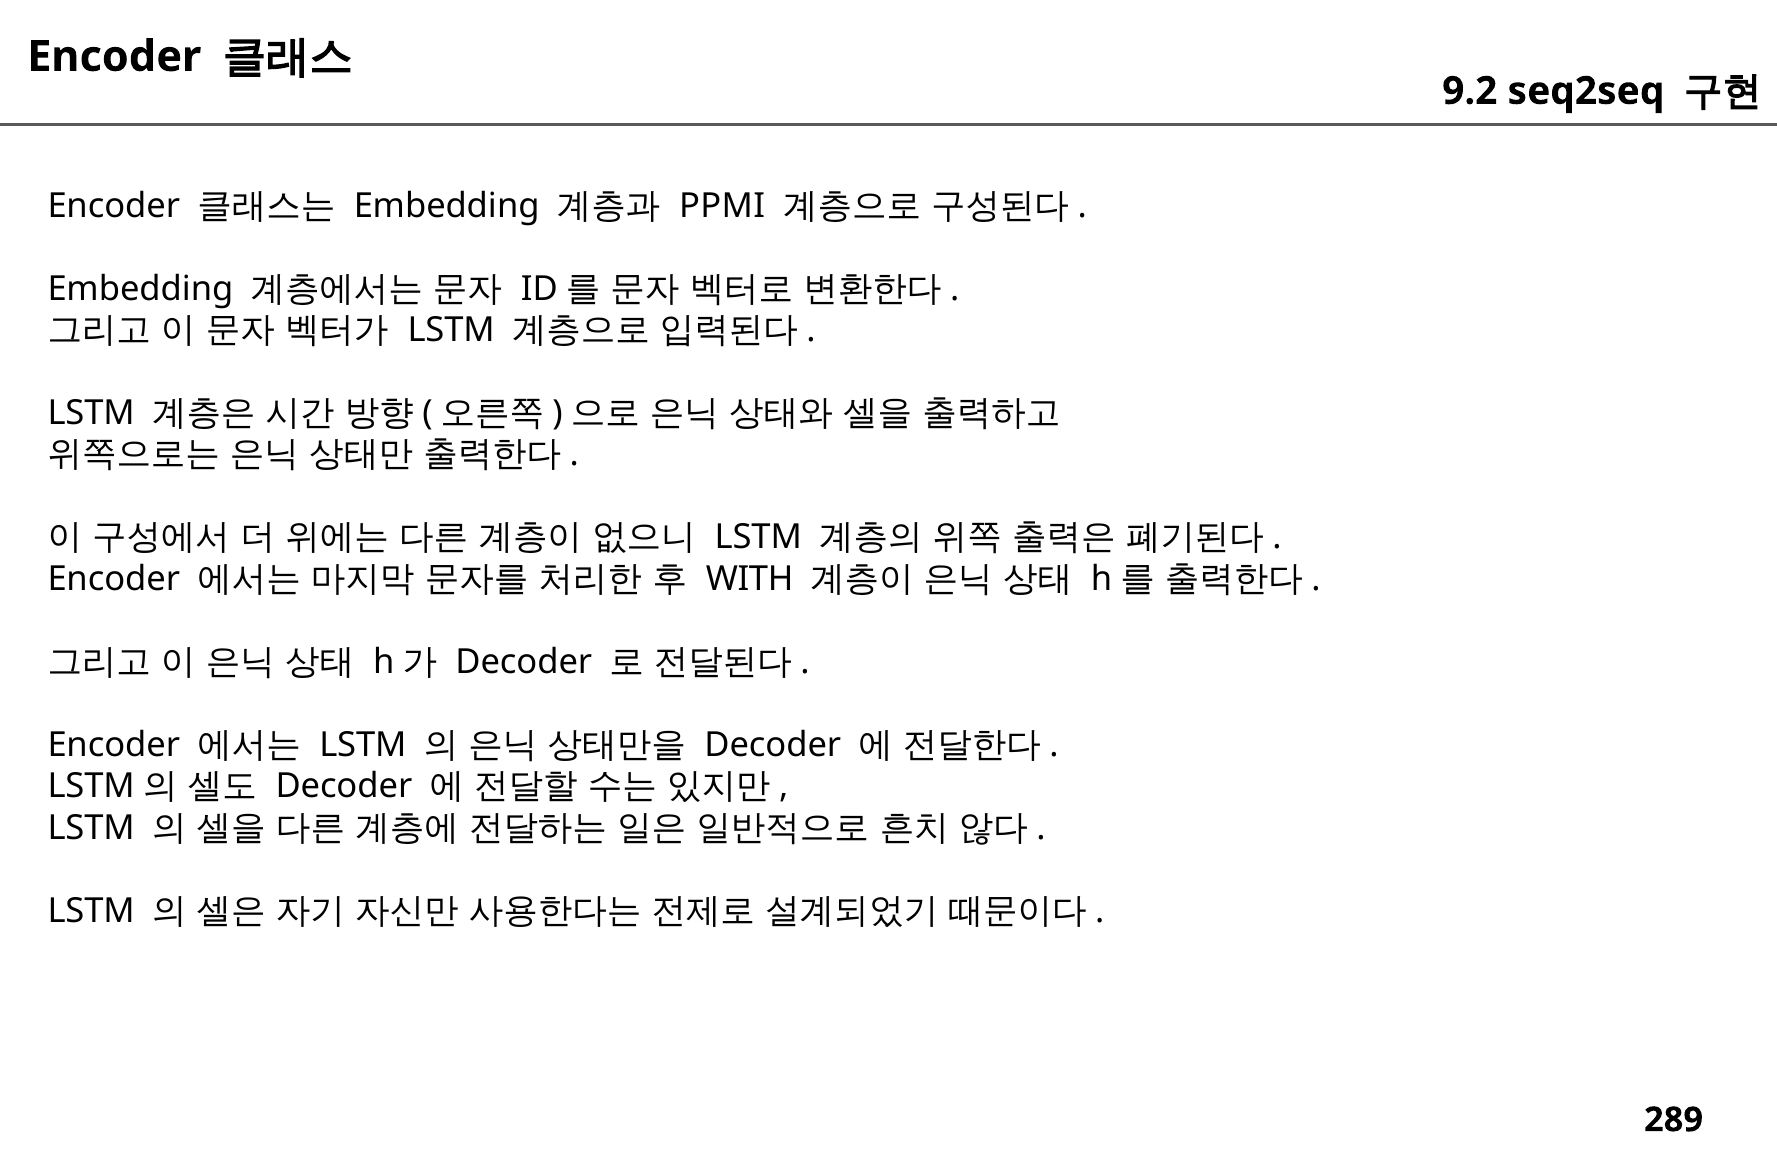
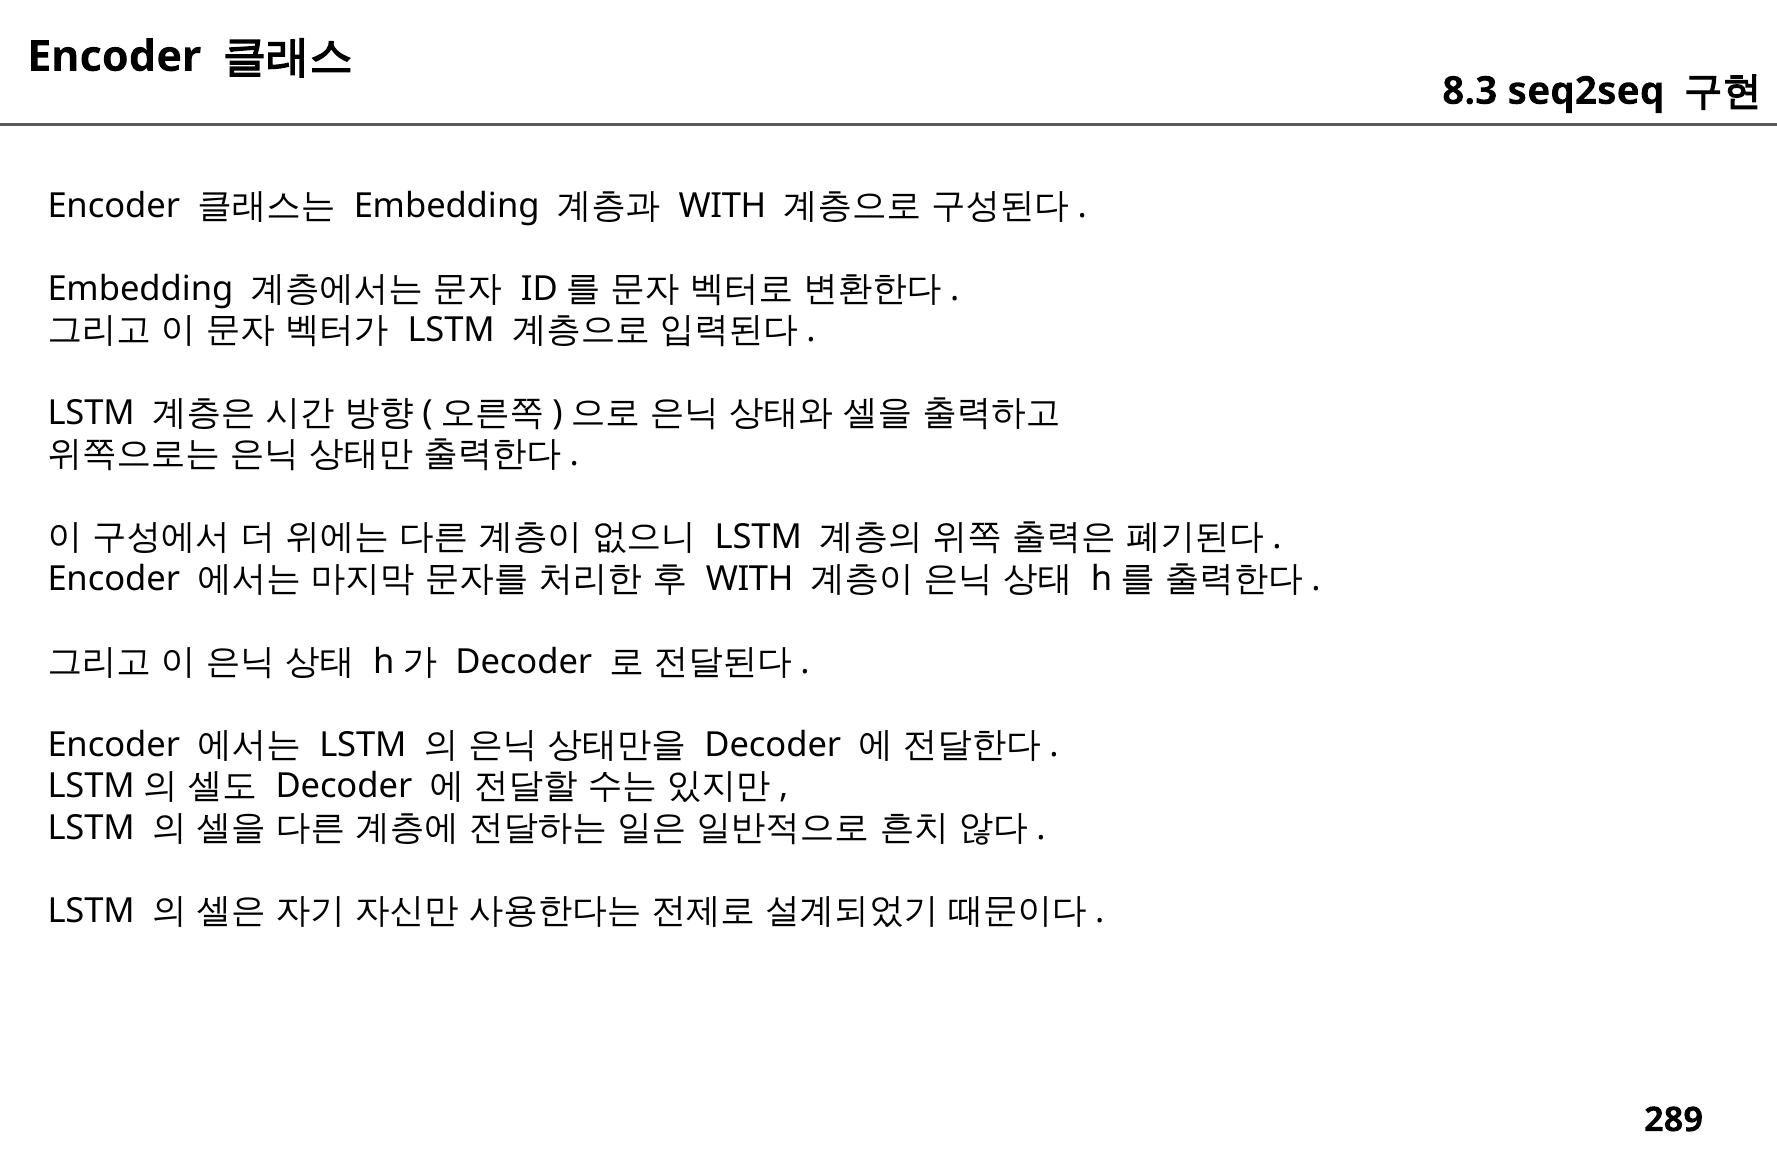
9.2: 9.2 -> 8.3 (1470, 91)
PPMI: PPMI -> WITH (722, 206)
